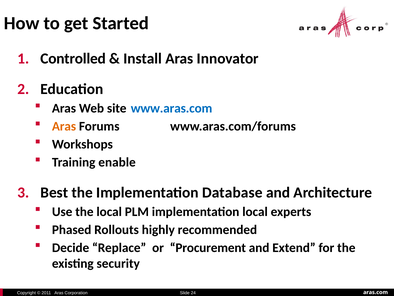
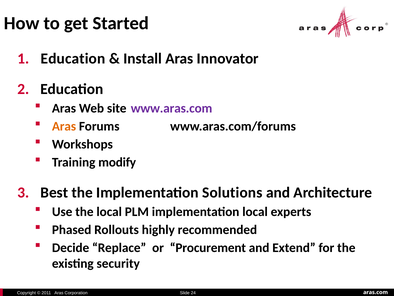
Controlled: Controlled -> Education (73, 58)
www.aras.com colour: blue -> purple (172, 108)
enable: enable -> modify (117, 162)
Database: Database -> Solutions (232, 192)
